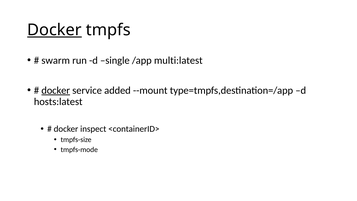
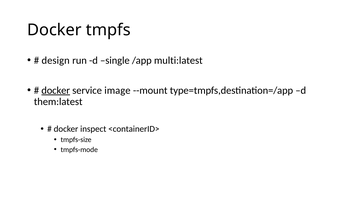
Docker underline: present -> none (54, 30)
swarm: swarm -> design (56, 60)
added: added -> image (117, 90)
hosts:latest: hosts:latest -> them:latest (58, 102)
